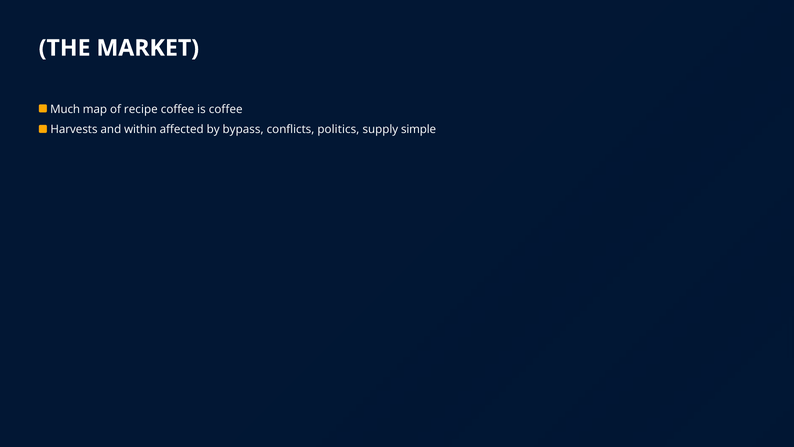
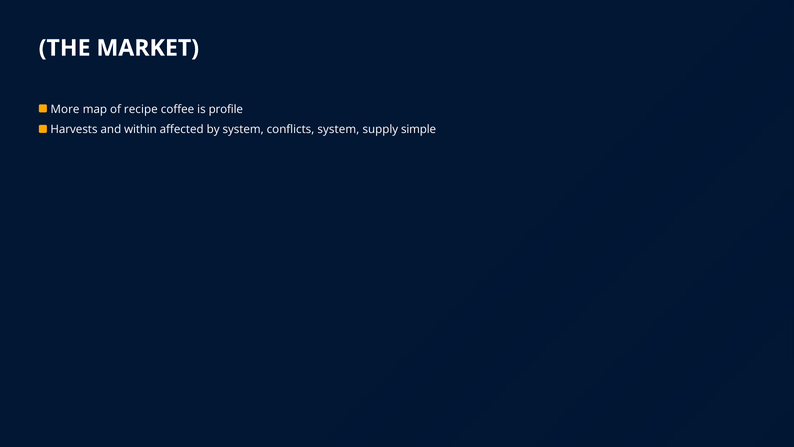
Much: Much -> More (65, 109)
is coffee: coffee -> profile (226, 109)
by bypass: bypass -> system (243, 129)
conflicts politics: politics -> system (338, 129)
